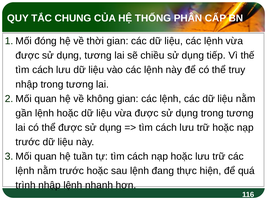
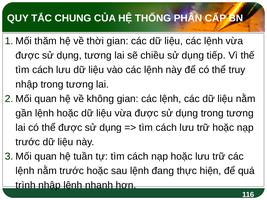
đóng: đóng -> thăm (46, 41)
